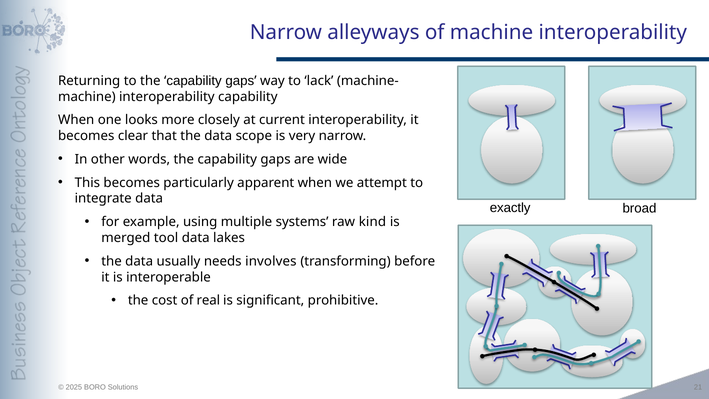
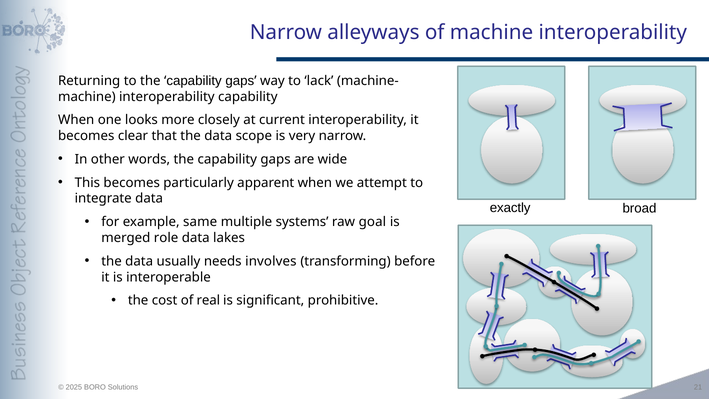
using: using -> same (200, 222)
kind: kind -> goal (372, 222)
tool: tool -> role (166, 238)
